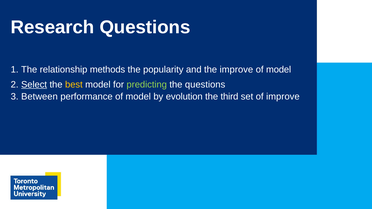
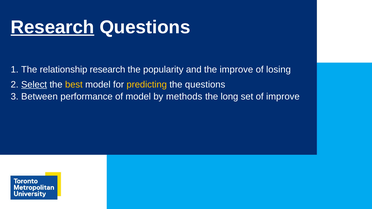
Research underline: none -> present (53, 27)
relationship methods: methods -> research (108, 70)
model: model -> losing (279, 70)
predicting colour: light green -> yellow (147, 85)
evolution: evolution -> methods (184, 97)
third: third -> long (229, 97)
